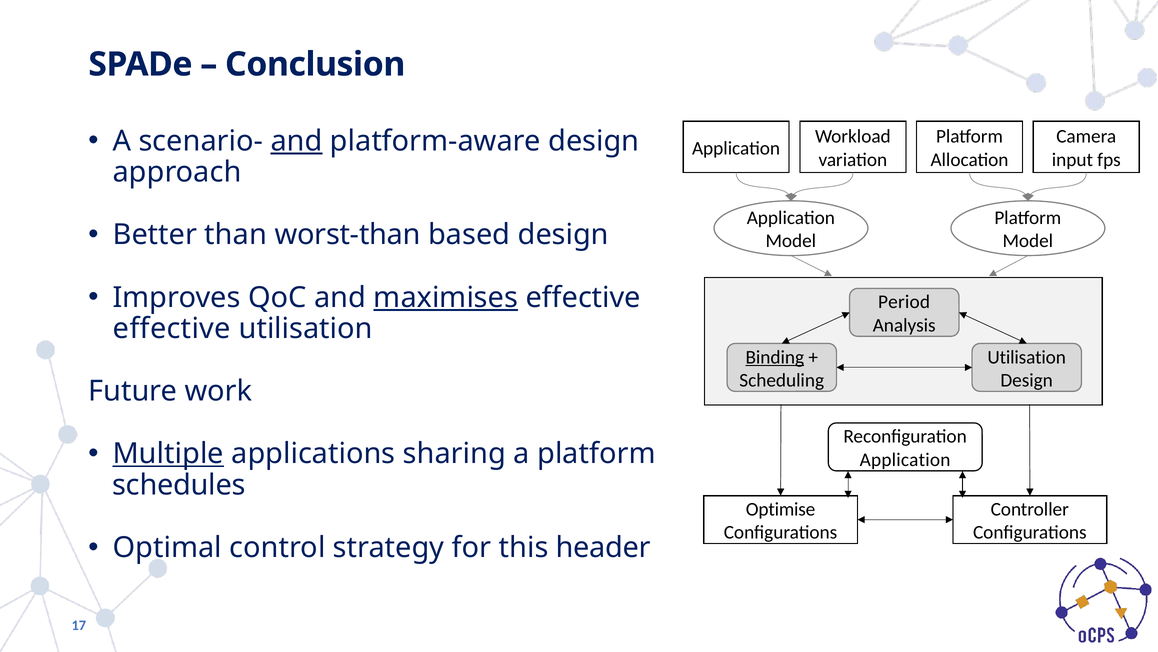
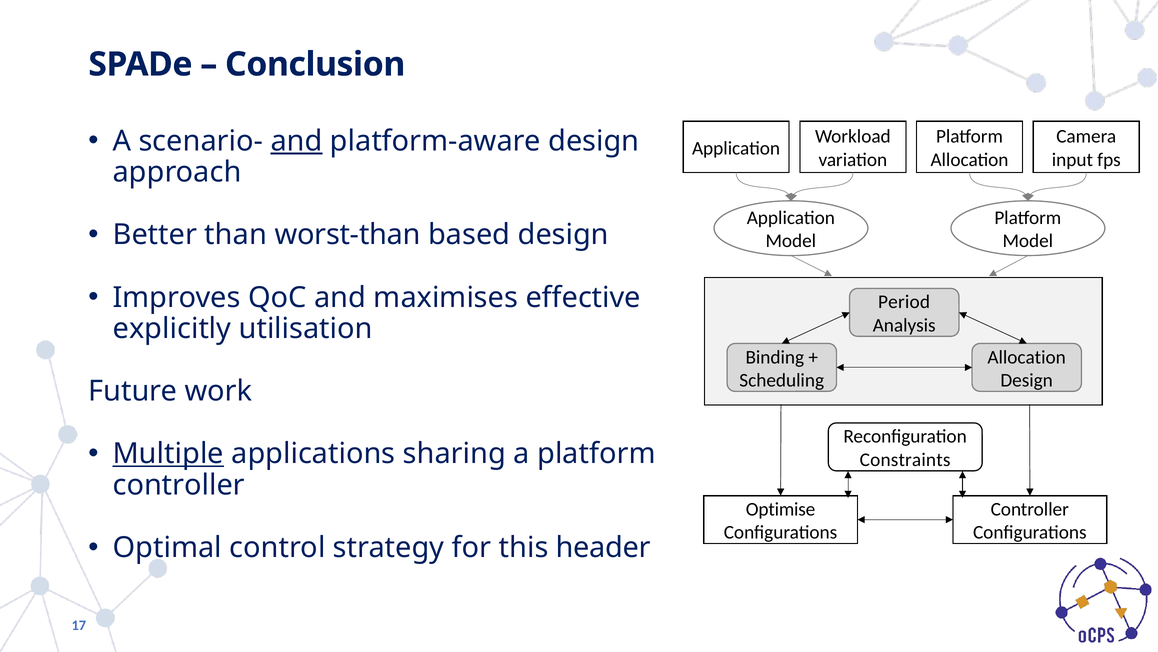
maximises underline: present -> none (446, 297)
effective: effective -> explicitly (172, 328)
Binding underline: present -> none (775, 357)
Utilisation: Utilisation -> Allocation (1027, 357)
Application: Application -> Constraints (905, 459)
schedules: schedules -> controller (179, 485)
